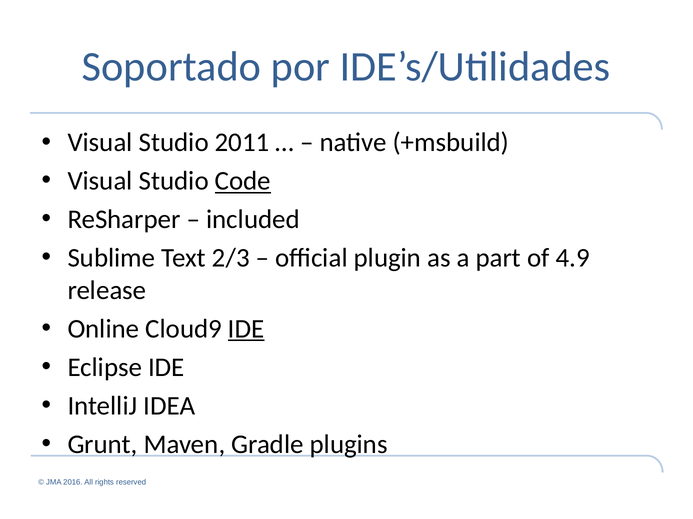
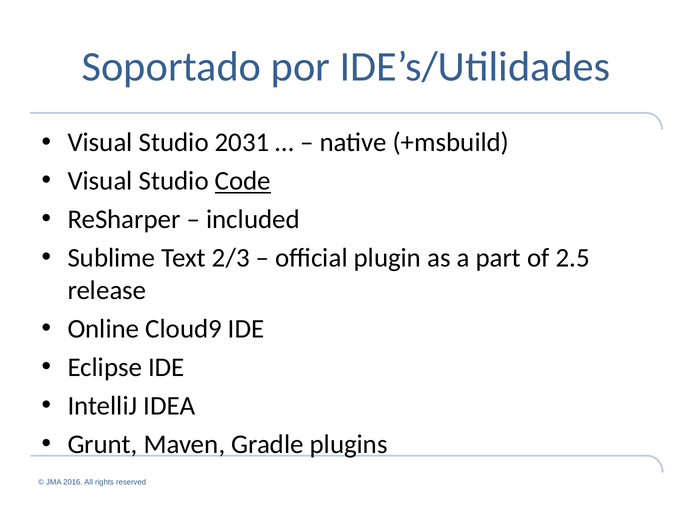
2011: 2011 -> 2031 (242, 143)
4.9: 4.9 -> 2.5 (573, 258)
IDE underline: present -> none (246, 329)
